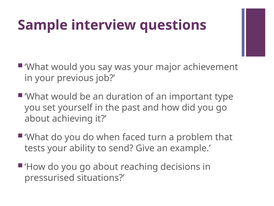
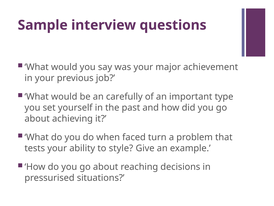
duration: duration -> carefully (124, 96)
send: send -> style (121, 148)
